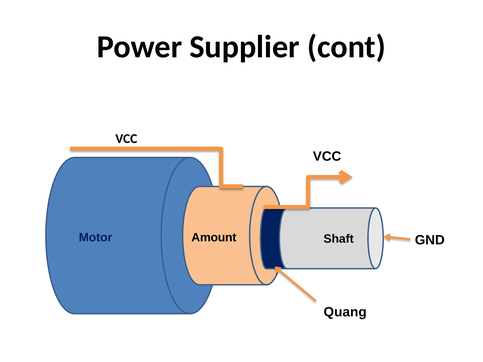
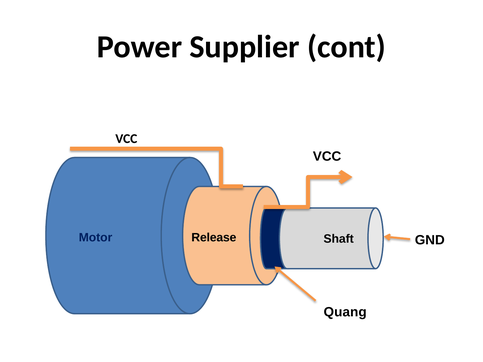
Amount: Amount -> Release (214, 238)
